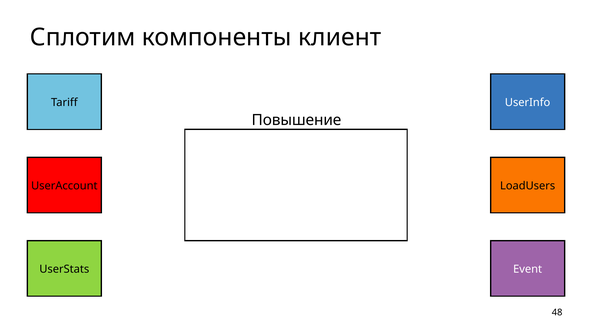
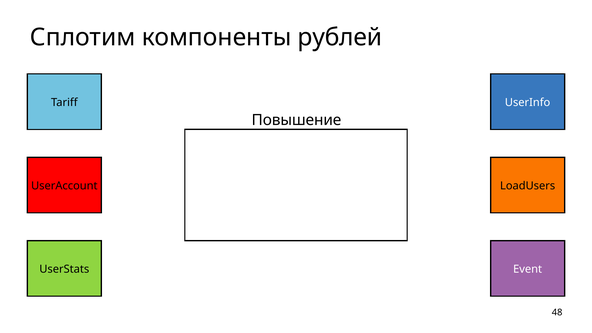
клиент: клиент -> рублей (340, 37)
